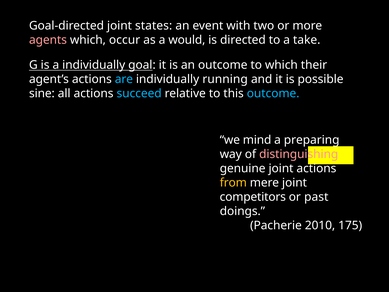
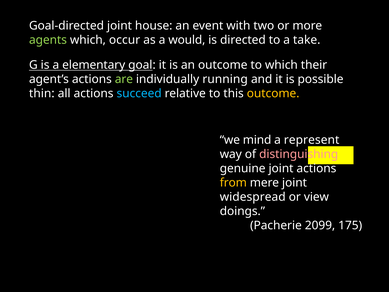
states: states -> house (154, 26)
agents colour: pink -> light green (48, 40)
a individually: individually -> elementary (94, 65)
are colour: light blue -> light green (124, 79)
sine: sine -> thin (42, 93)
outcome colour: light blue -> yellow (273, 93)
preparing: preparing -> represent (312, 140)
competitors: competitors -> widespread (253, 197)
past: past -> view (316, 197)
2010: 2010 -> 2099 (320, 225)
